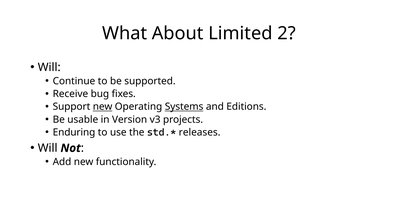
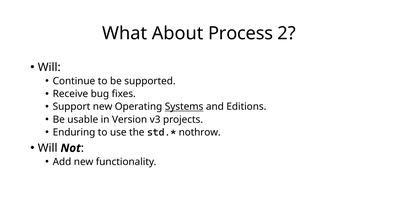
Limited: Limited -> Process (241, 33)
new underline: present -> none (103, 107)
releases: releases -> nothrow (200, 132)
